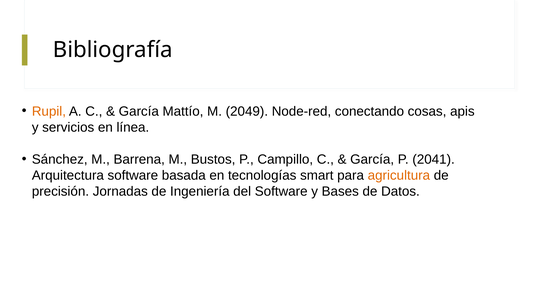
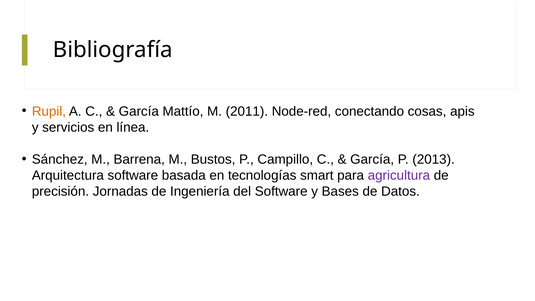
2049: 2049 -> 2011 (247, 111)
2041: 2041 -> 2013 (434, 159)
agricultura colour: orange -> purple (399, 175)
